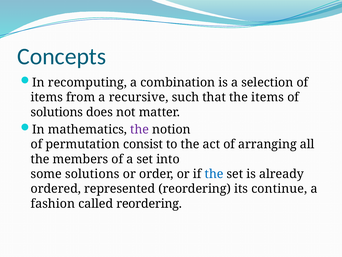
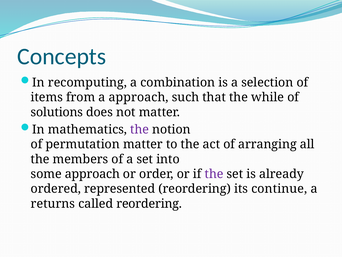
a recursive: recursive -> approach (139, 97)
the items: items -> while (268, 97)
permutation consist: consist -> matter (143, 144)
some solutions: solutions -> approach (92, 174)
the colour: blue -> purple (214, 174)
fashion: fashion -> returns (53, 203)
